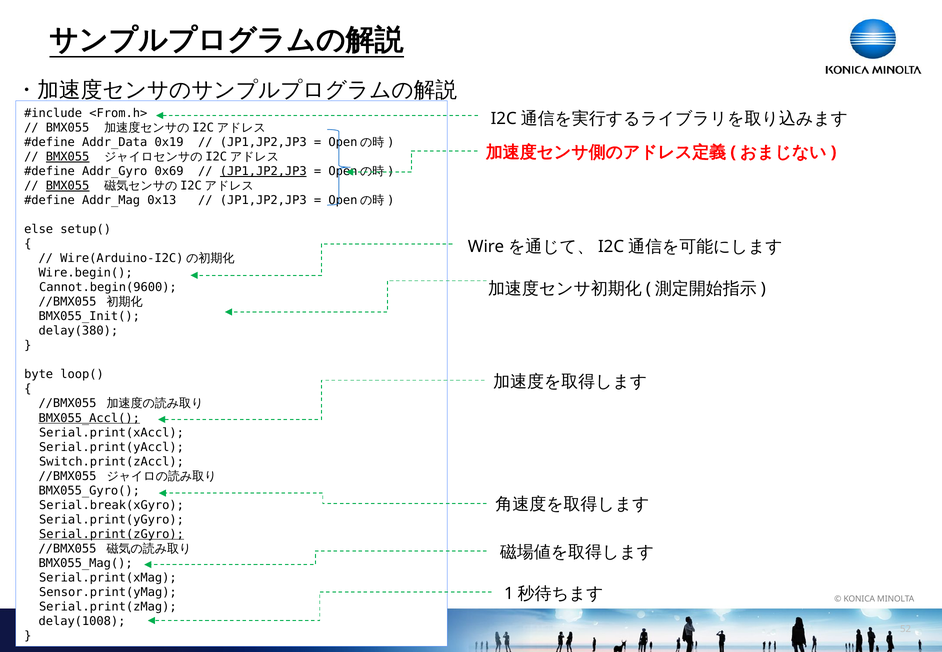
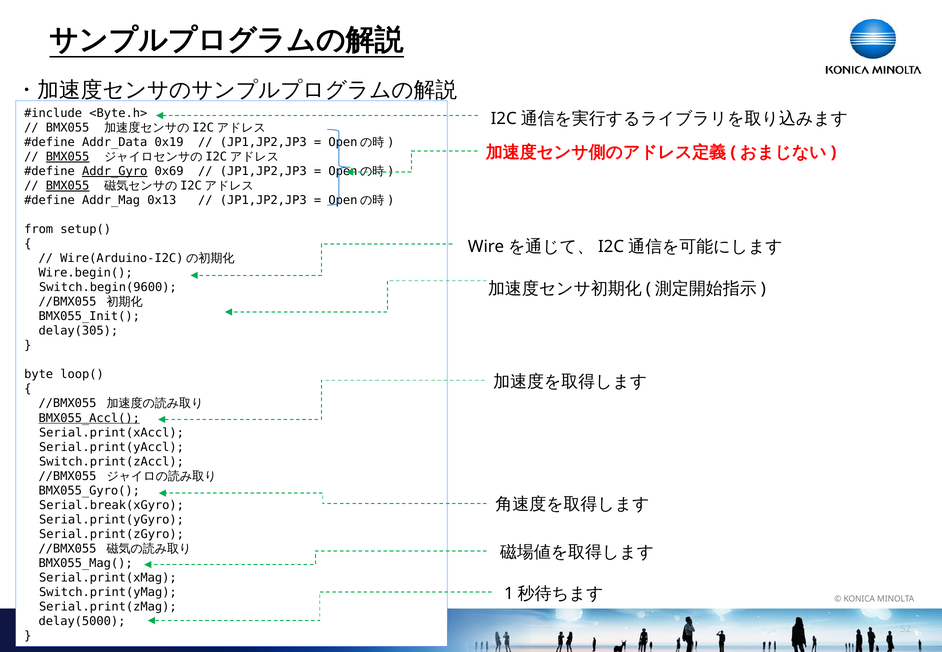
<From.h>: <From.h> -> <Byte.h> (118, 113)
Addr_Gyro underline: none -> present (115, 171)
JP1,JP2,JP3 underline: present -> none (263, 171)
else: else -> from (39, 229)
Cannot.begin(9600: Cannot.begin(9600 -> Switch.begin(9600 (108, 287)
delay(380: delay(380 -> delay(305 (78, 331)
Serial.print(zGyro underline: present -> none (112, 534)
Sensor.print(yMag: Sensor.print(yMag -> Switch.print(yMag (108, 592)
delay(1008: delay(1008 -> delay(5000 (82, 621)
